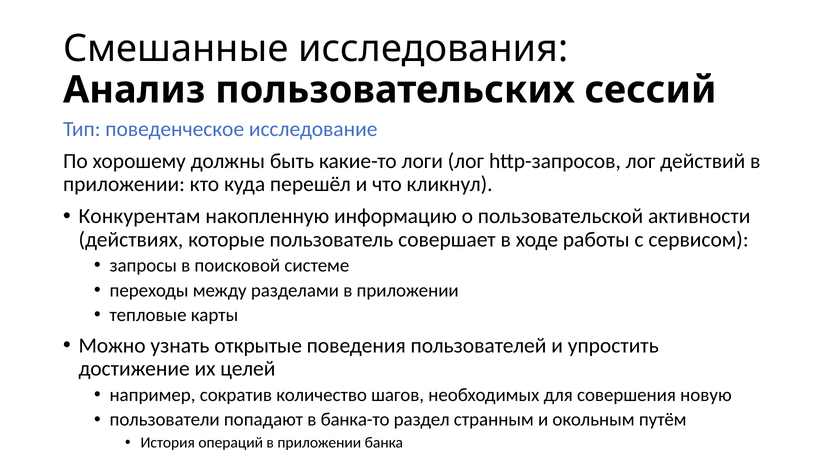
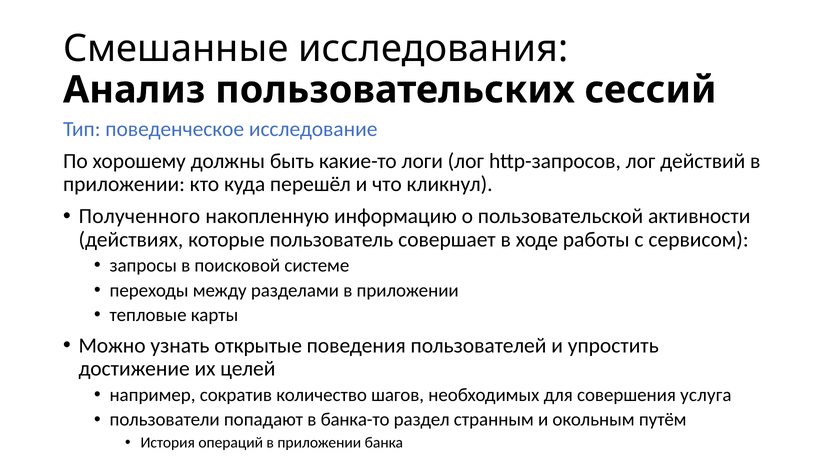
Конкурентам: Конкурентам -> Полученного (139, 216)
новую: новую -> услуга (706, 395)
